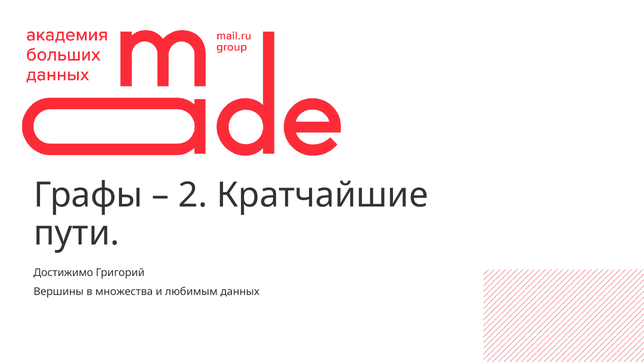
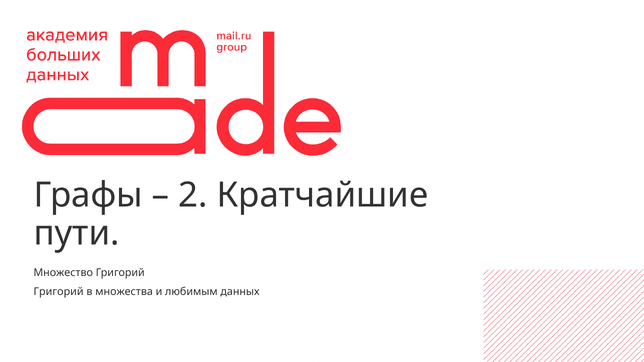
Достижимо: Достижимо -> Множество (63, 273)
Вершины: Вершины -> Григорий (59, 292)
